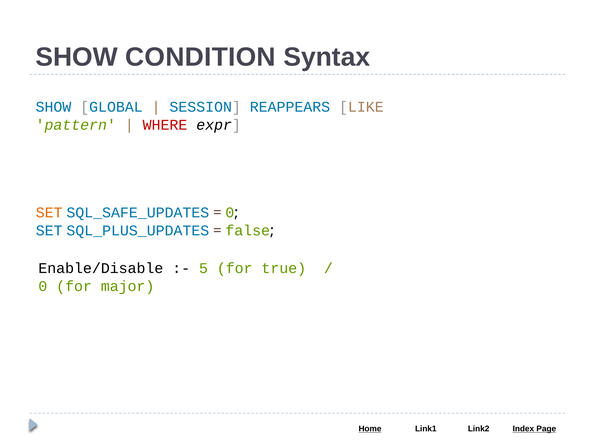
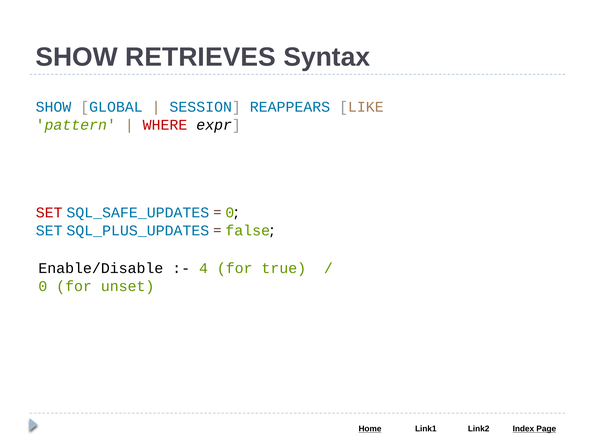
CONDITION: CONDITION -> RETRIEVES (201, 57)
SET colour: orange -> red (49, 213)
5: 5 -> 4 (203, 269)
major: major -> unset (128, 286)
